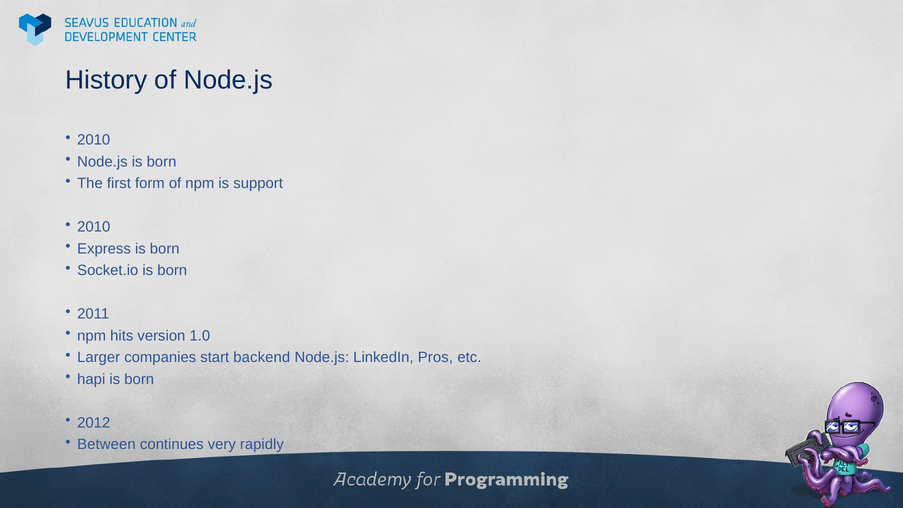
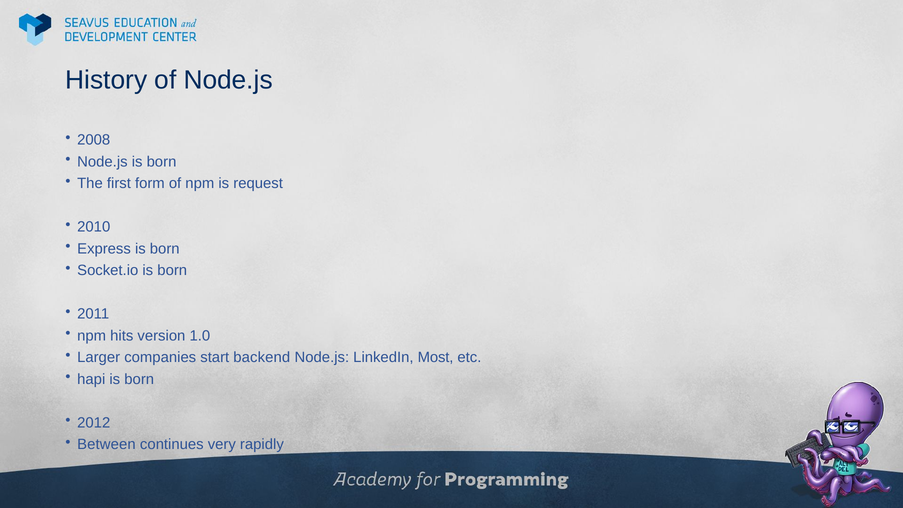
2010: 2010 -> 2008 (94, 140)
support: support -> request (258, 183)
Pros: Pros -> Most (436, 357)
